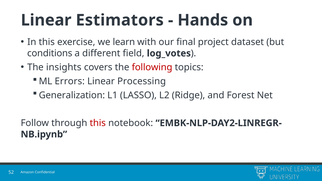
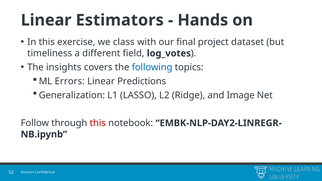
learn: learn -> class (124, 42)
conditions: conditions -> timeliness (50, 53)
following colour: red -> blue (152, 67)
Processing: Processing -> Predictions (142, 81)
Forest: Forest -> Image (241, 95)
